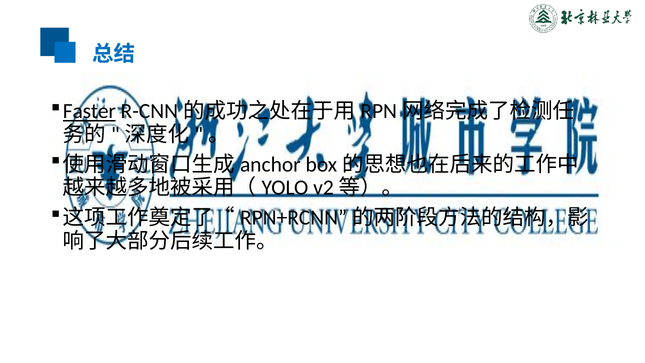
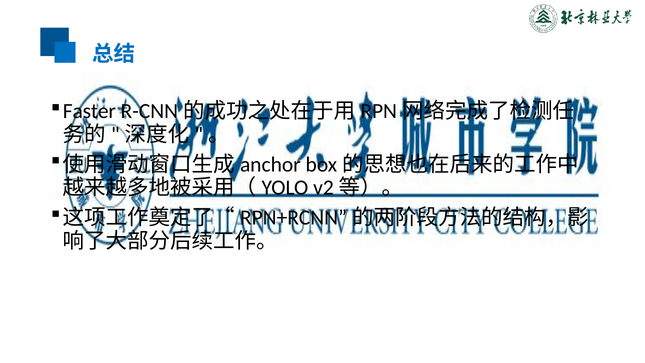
Faster underline: present -> none (89, 111)
